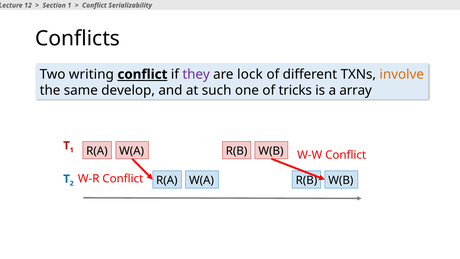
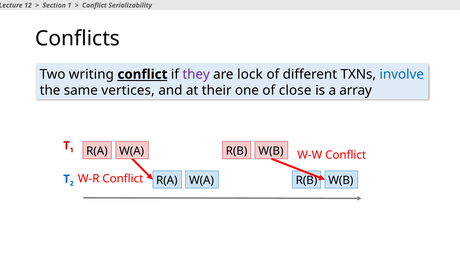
involve colour: orange -> blue (402, 74)
develop: develop -> vertices (128, 90)
such: such -> their (217, 90)
tricks: tricks -> close (295, 90)
